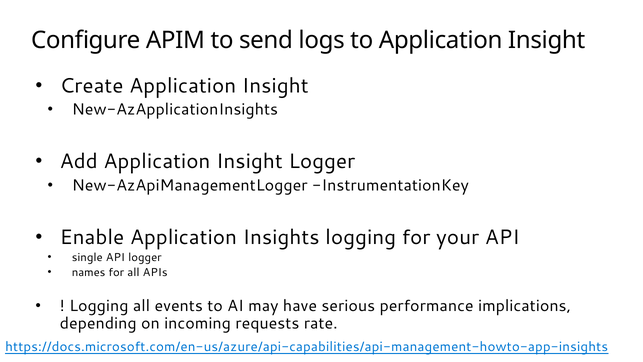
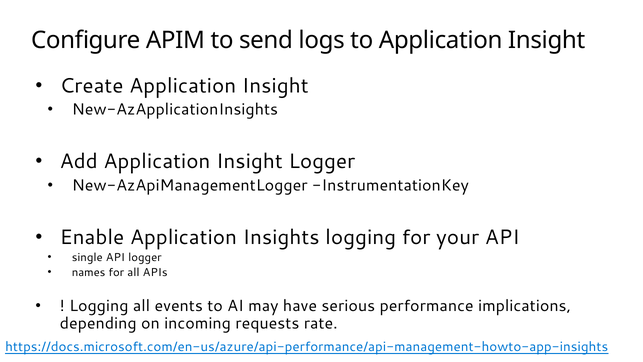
https://docs.microsoft.com/en-us/azure/api-capabilities/api-management-howto-app-insights: https://docs.microsoft.com/en-us/azure/api-capabilities/api-management-howto-app-insights -> https://docs.microsoft.com/en-us/azure/api-performance/api-management-howto-app-insights (307, 347)
